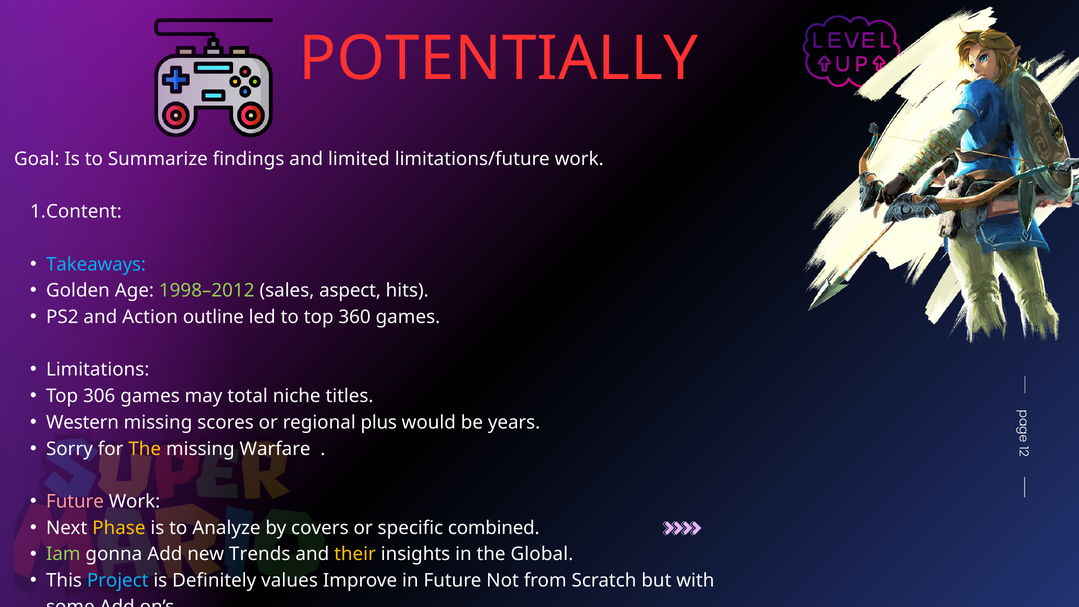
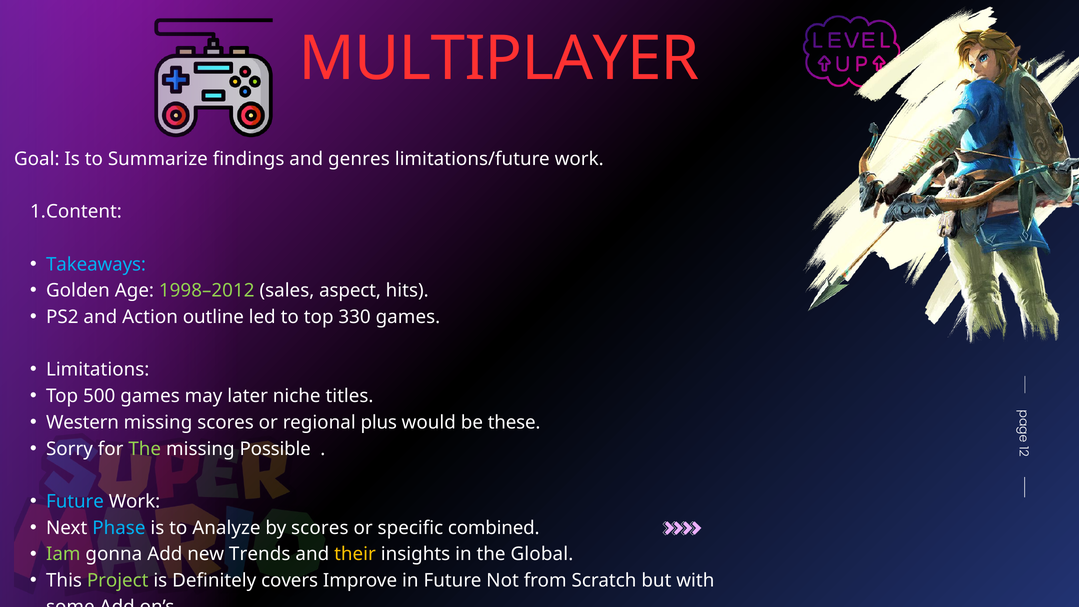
POTENTIALLY: POTENTIALLY -> MULTIPLAYER (499, 59)
limited: limited -> genres (359, 159)
360: 360 -> 330 (355, 317)
306: 306 -> 500 (99, 396)
total: total -> later (248, 396)
years: years -> these (514, 422)
The colour: yellow -> light green (145, 449)
Warfare: Warfare -> Possible (275, 449)
Future colour: pink -> light blue (75, 501)
Phase colour: yellow -> light blue (119, 528)
by covers: covers -> scores (320, 528)
Project colour: light blue -> light green (118, 581)
values: values -> covers (290, 581)
